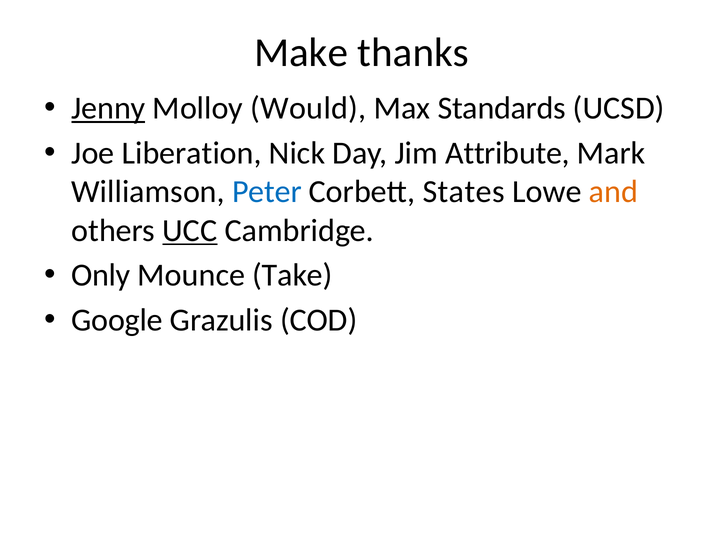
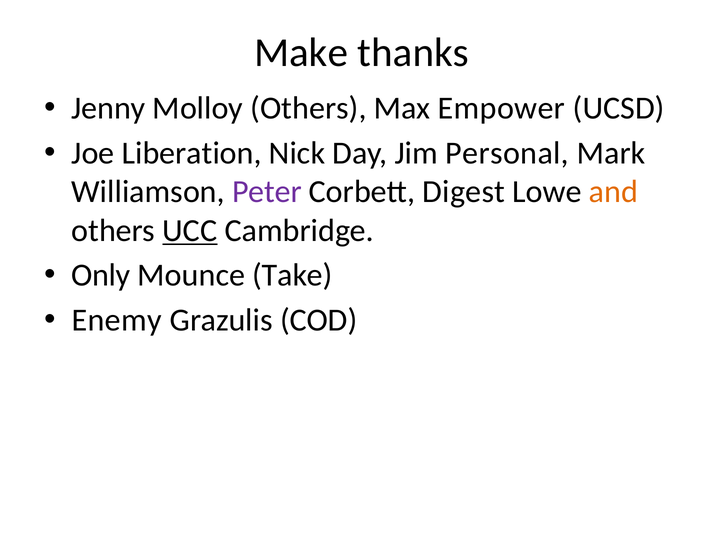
Jenny underline: present -> none (108, 108)
Molloy Would: Would -> Others (308, 108)
Standards: Standards -> Empower (501, 108)
Attribute: Attribute -> Personal (507, 153)
Peter colour: blue -> purple (267, 192)
States: States -> Digest (464, 192)
Google: Google -> Enemy (117, 321)
